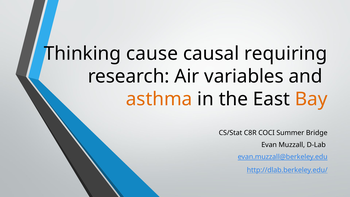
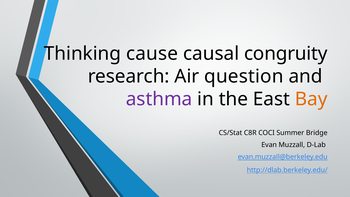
requiring: requiring -> congruity (286, 54)
variables: variables -> question (244, 76)
asthma colour: orange -> purple (159, 99)
